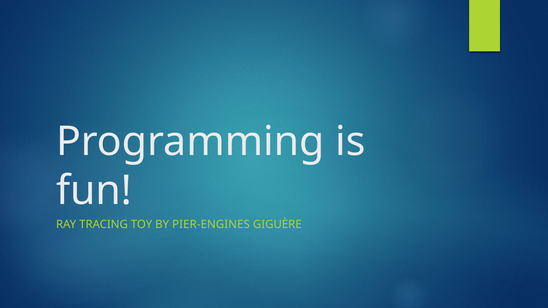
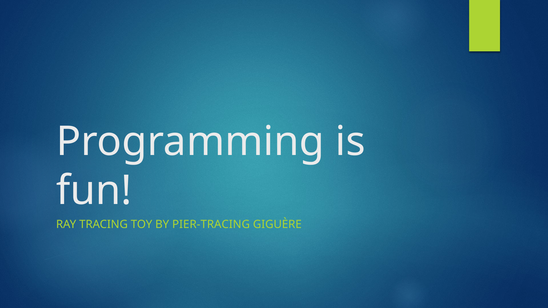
PIER-ENGINES: PIER-ENGINES -> PIER-TRACING (211, 224)
